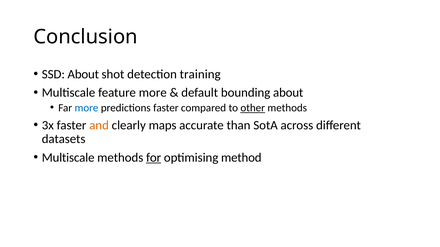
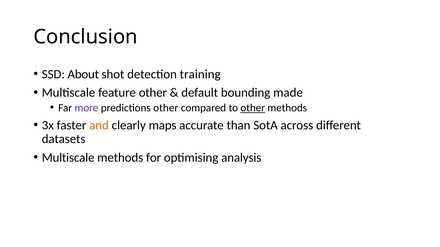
feature more: more -> other (153, 93)
bounding about: about -> made (288, 93)
more colour: blue -> purple (86, 108)
predictions faster: faster -> other (166, 108)
for underline: present -> none (154, 158)
method: method -> analysis (241, 158)
